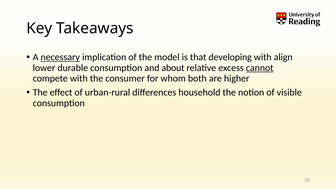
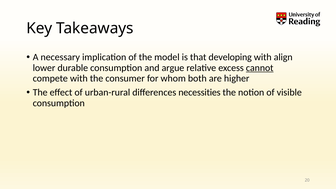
necessary underline: present -> none (60, 57)
about: about -> argue (173, 68)
household: household -> necessities (199, 92)
